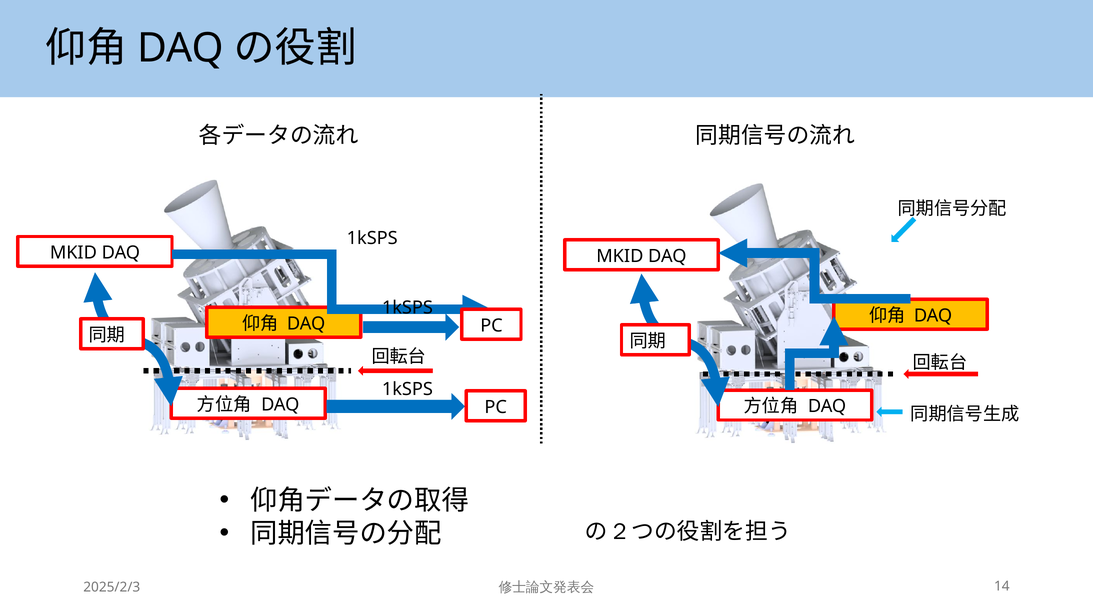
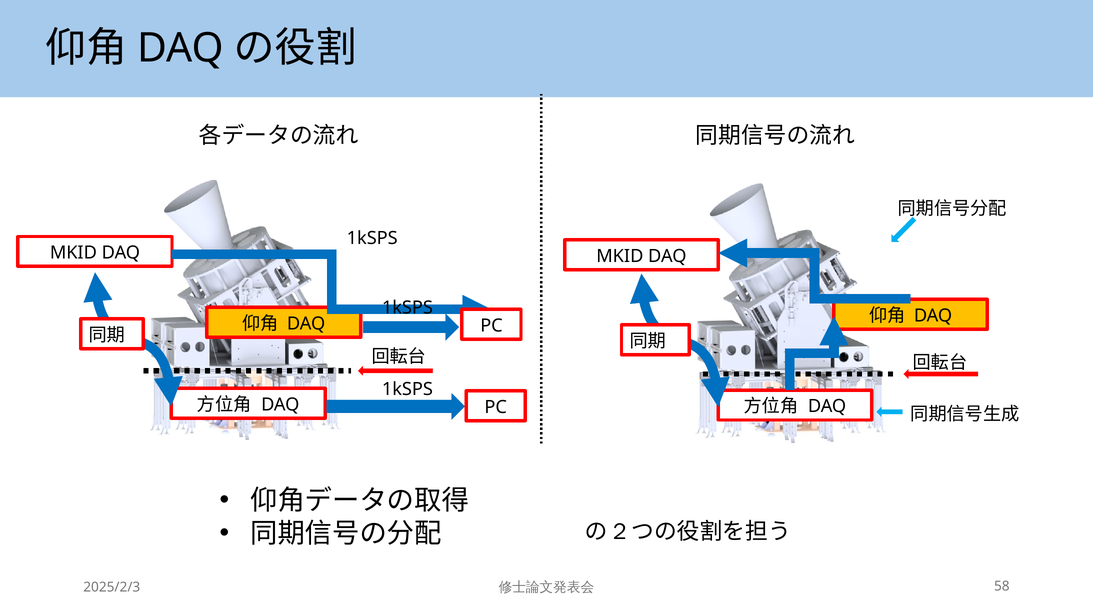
14: 14 -> 58 (1002, 586)
